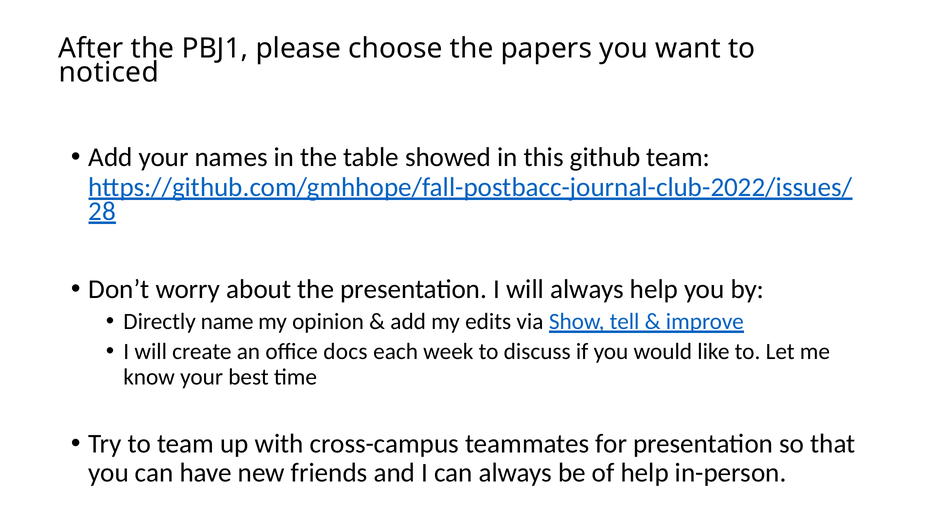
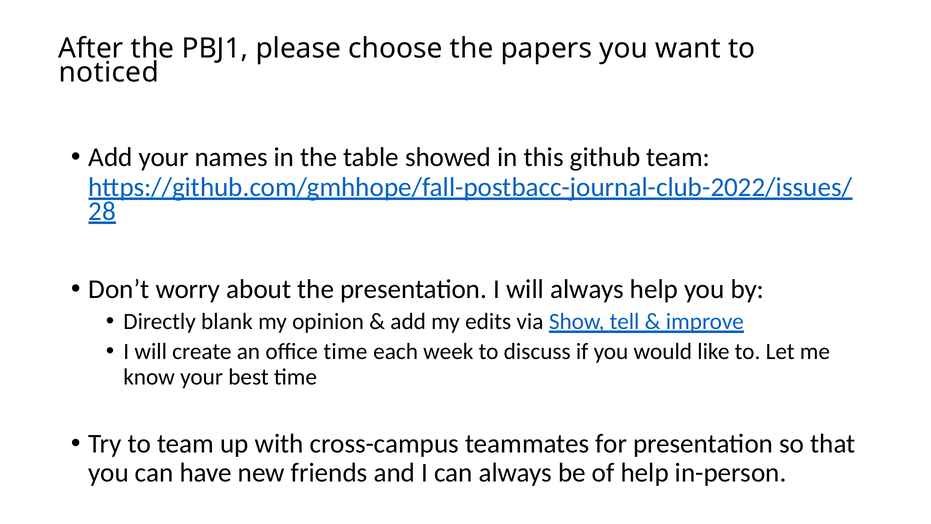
name: name -> blank (227, 321)
office docs: docs -> time (345, 352)
